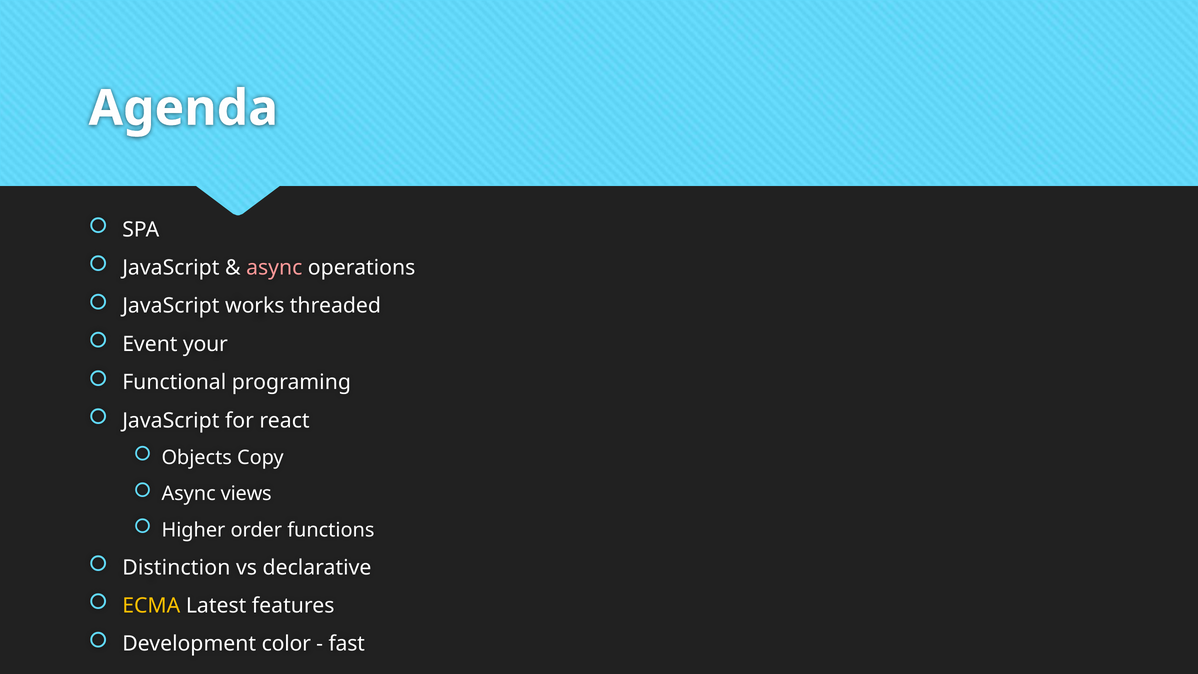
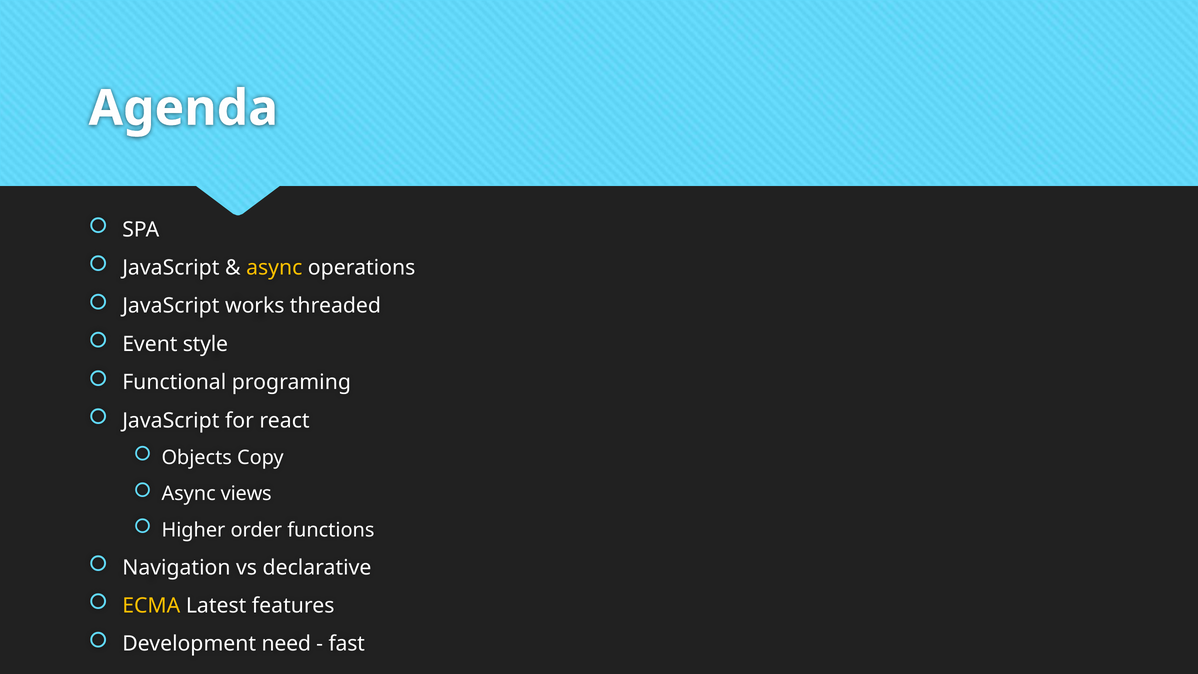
async colour: pink -> yellow (274, 268)
your: your -> style (205, 344)
Distinction: Distinction -> Navigation (176, 567)
color: color -> need (286, 644)
